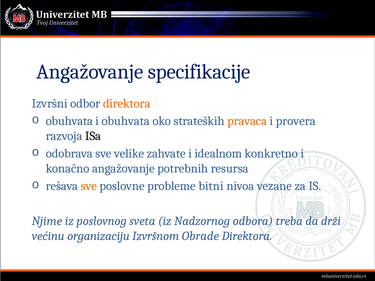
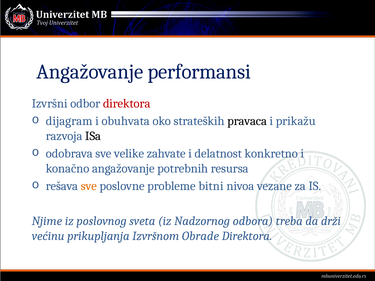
specifikacije: specifikacije -> performansi (199, 72)
direktora colour: orange -> red (127, 104)
obuhvata: obuhvata -> dijagram (69, 121)
pravaca colour: orange -> black (247, 121)
provera: provera -> prikažu (296, 121)
idealnom: idealnom -> delatnost (218, 154)
organizaciju: organizaciju -> prikupljanja (98, 236)
